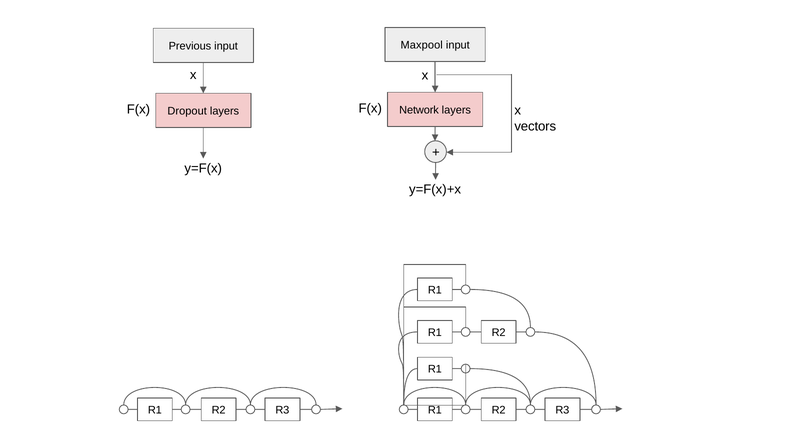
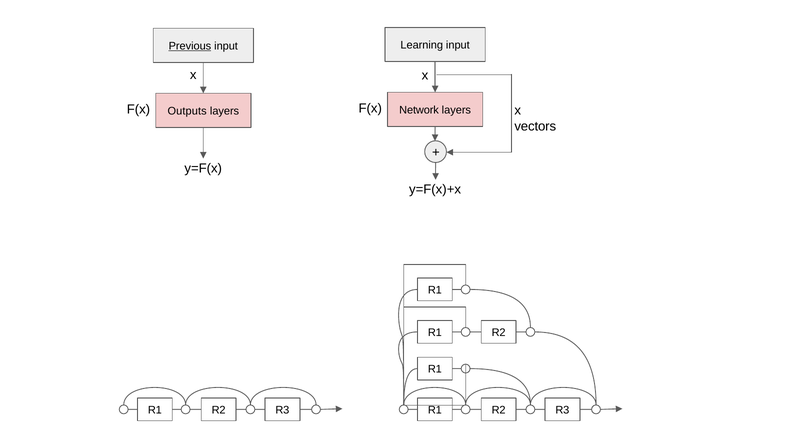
Maxpool: Maxpool -> Learning (422, 45)
Previous underline: none -> present (190, 46)
Dropout: Dropout -> Outputs (187, 111)
